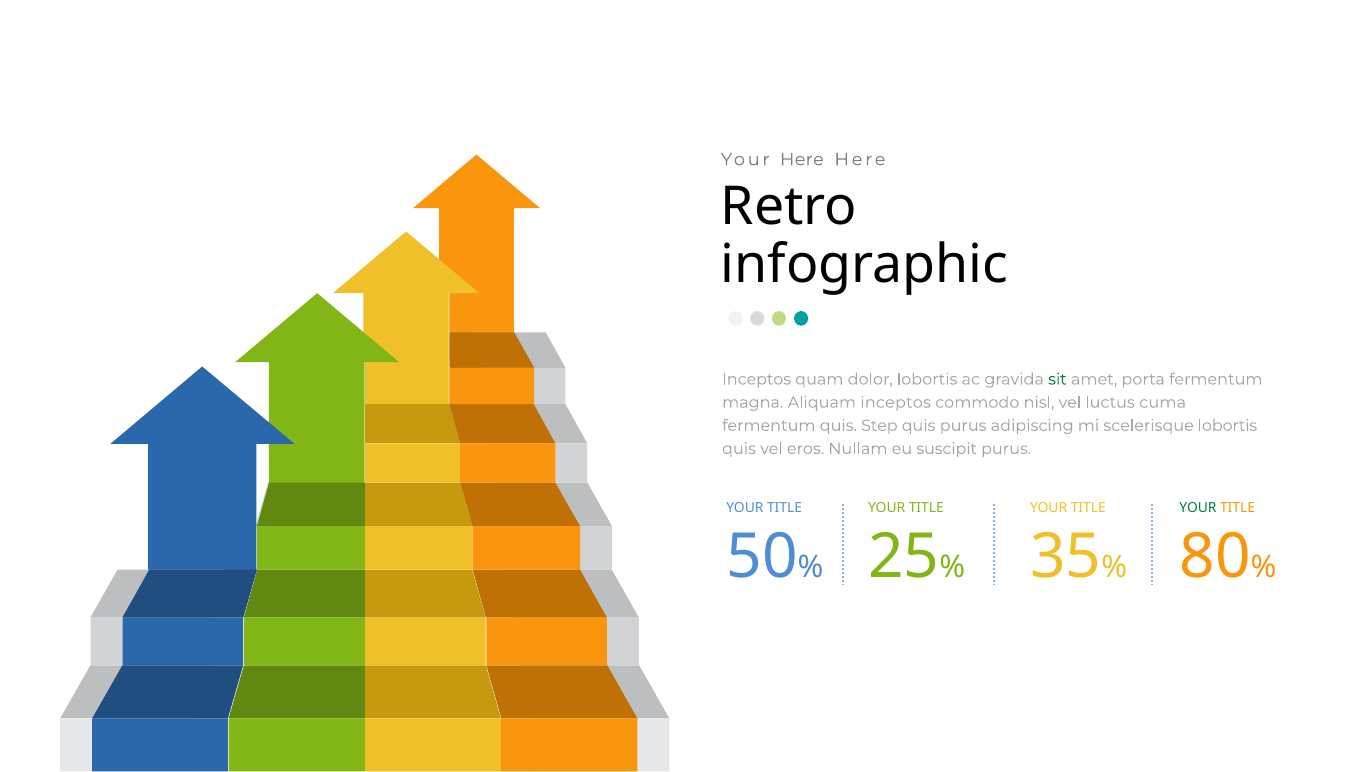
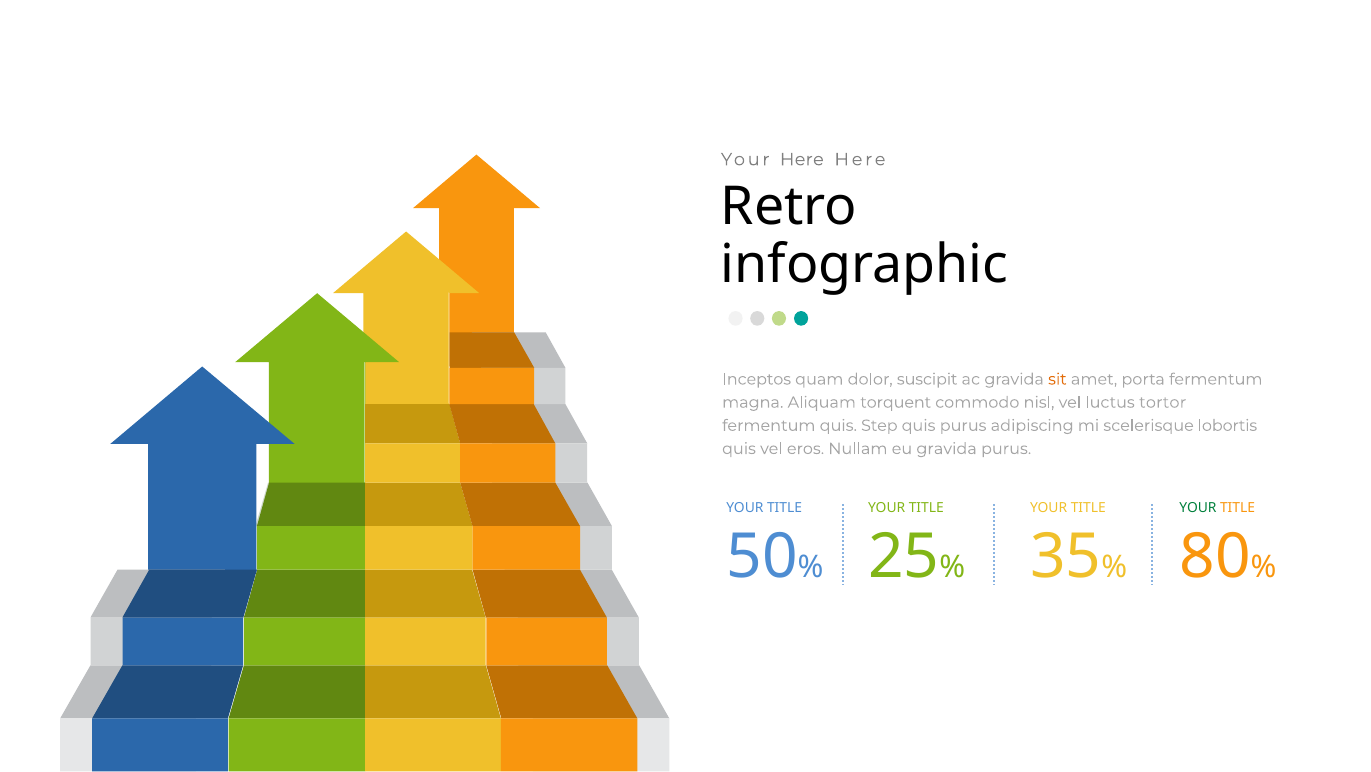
dolor lobortis: lobortis -> suscipit (927, 379)
sit colour: green -> orange (1057, 379)
Aliquam inceptos: inceptos -> torquent (896, 403)
cuma: cuma -> tortor (1163, 403)
eu suscipit: suscipit -> gravida (947, 449)
